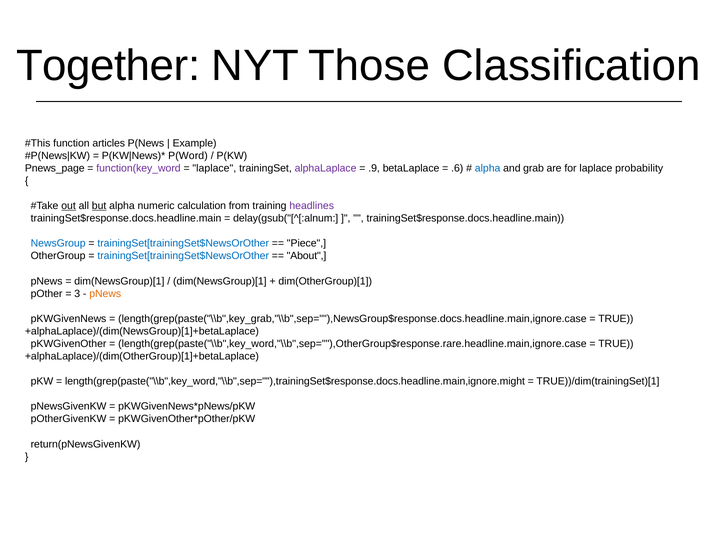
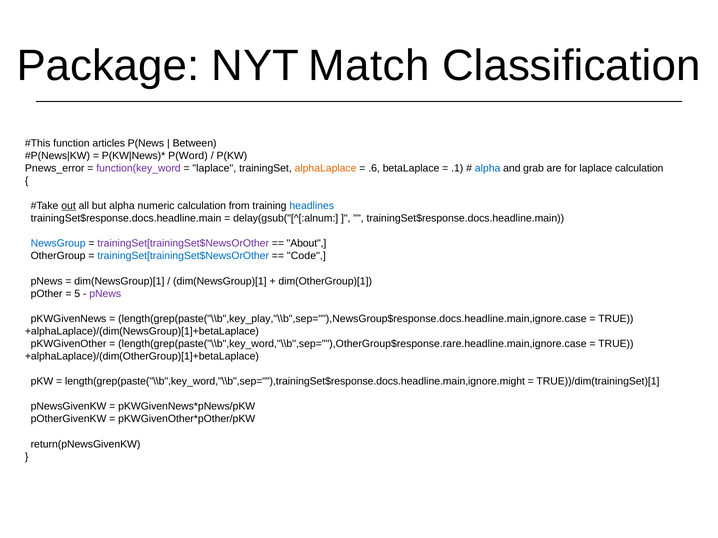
Together: Together -> Package (108, 66)
Those: Those -> Match (369, 66)
Example: Example -> Between (195, 143)
Pnews_page: Pnews_page -> Pnews_error (55, 168)
alphaLaplace colour: purple -> orange (326, 168)
.9: .9 -> .6 (374, 168)
.6: .6 -> .1 (457, 168)
laplace probability: probability -> calculation (639, 168)
but underline: present -> none (99, 206)
headlines colour: purple -> blue (312, 206)
trainingSet[trainingSet$NewsOrOther colour: blue -> purple (183, 244)
Piece: Piece -> About (307, 244)
About: About -> Code (306, 256)
3: 3 -> 5 (77, 294)
pNews colour: orange -> purple (105, 294)
length(grep(paste("\\b",key_grab,"\\b",sep=""),NewsGroup$response.docs.headline.main,ignore.case: length(grep(paste("\\b",key_grab,"\\b",sep=""),NewsGroup$response.docs.headline.main,ignore.case -> length(grep(paste("\\b",key_play,"\\b",sep=""),NewsGroup$response.docs.headline.main,ignore.case (352, 319)
